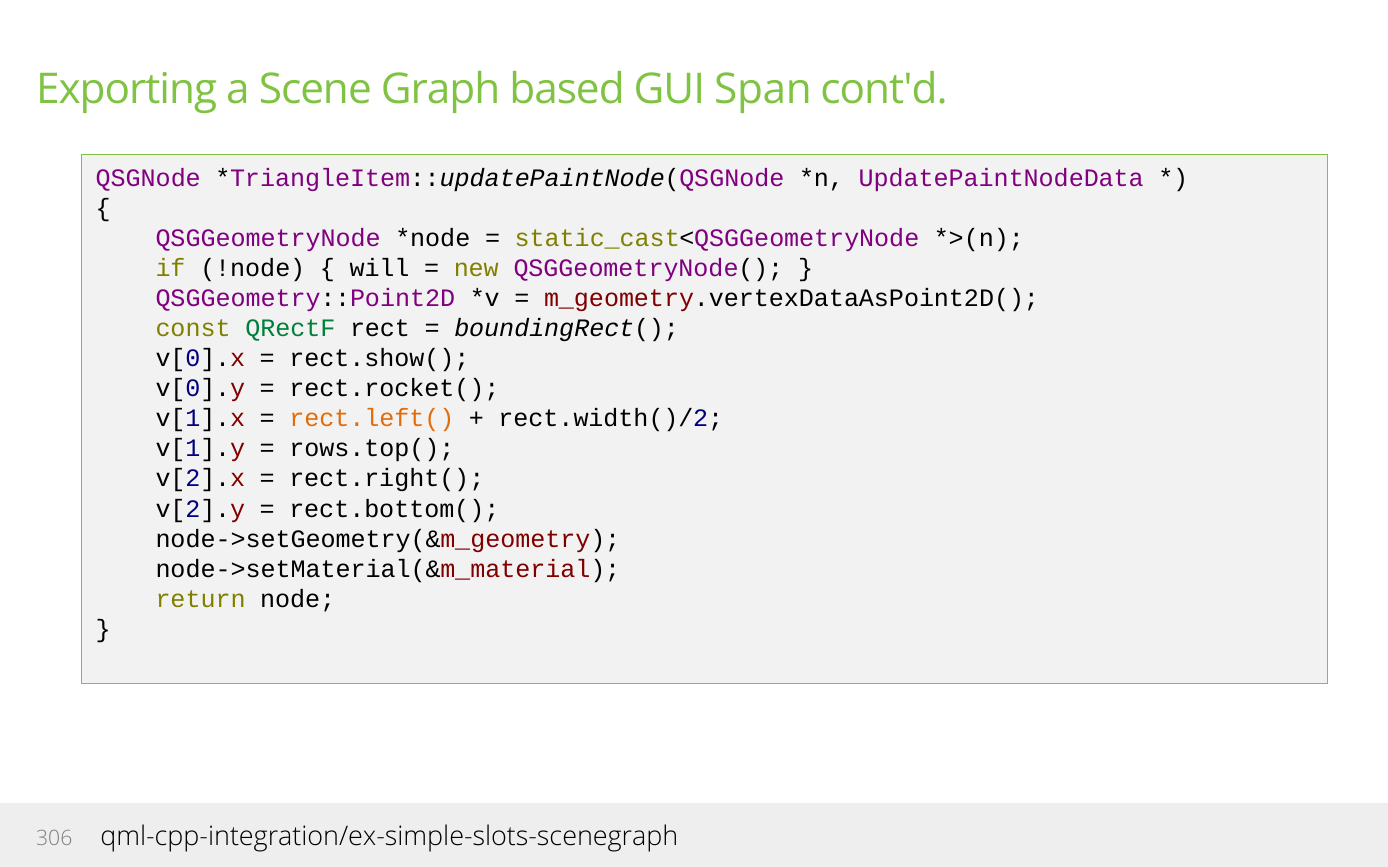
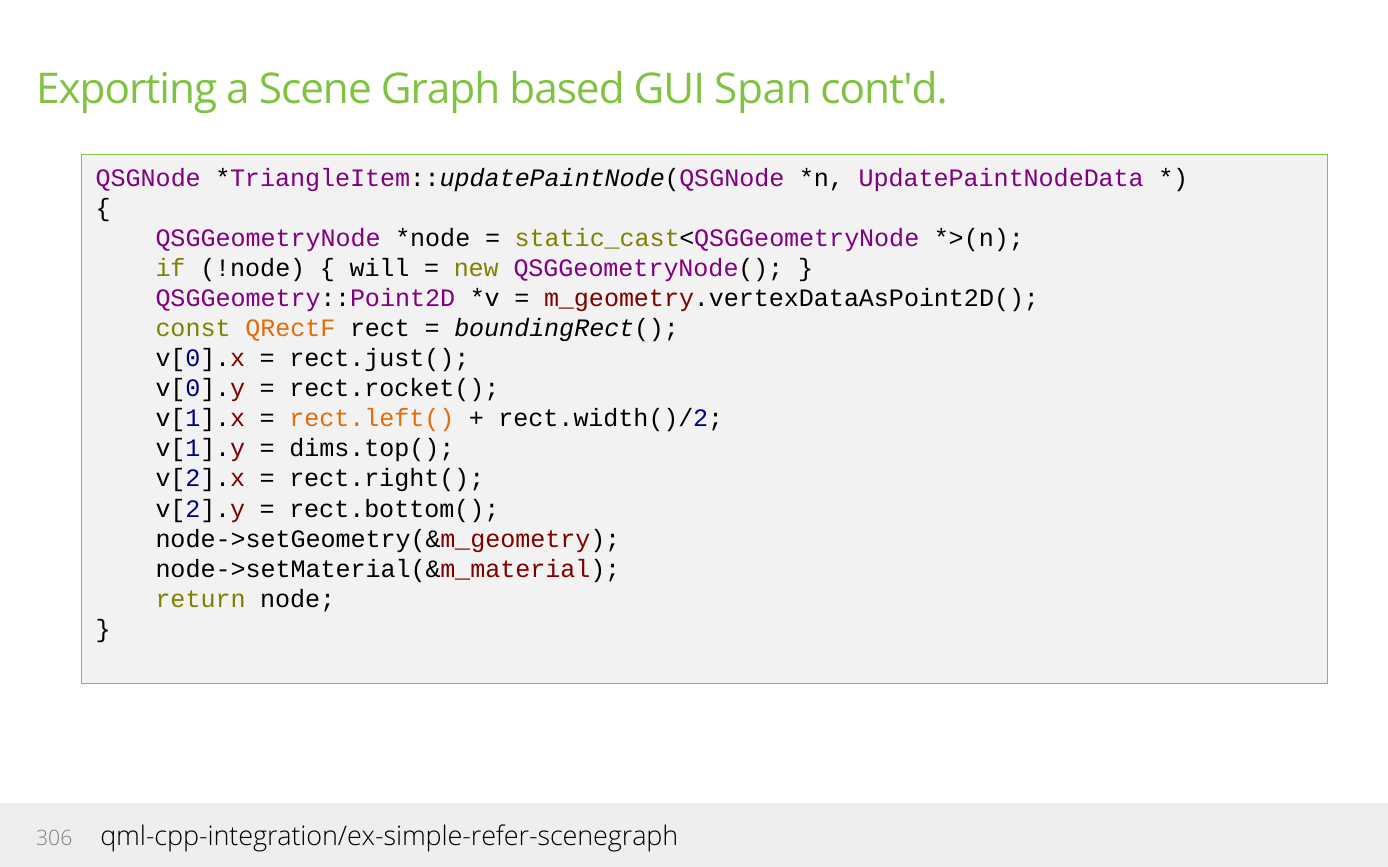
QRectF colour: green -> orange (290, 328)
rect.show(: rect.show( -> rect.just( (379, 359)
rows.top(: rows.top( -> dims.top( (372, 449)
qml-cpp-integration/ex-simple-slots-scenegraph: qml-cpp-integration/ex-simple-slots-scenegraph -> qml-cpp-integration/ex-simple-refer-scenegraph (389, 837)
